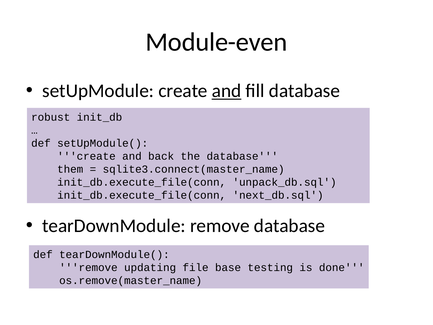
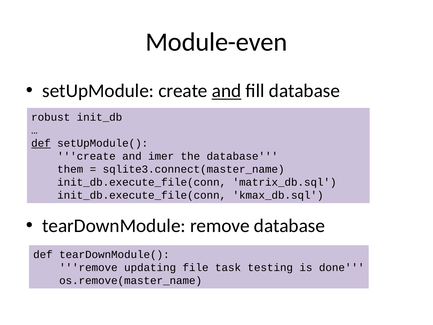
def underline: none -> present (41, 143)
back: back -> imer (161, 156)
unpack_db.sql: unpack_db.sql -> matrix_db.sql (285, 182)
next_db.sql: next_db.sql -> kmax_db.sql (278, 195)
base: base -> task (228, 267)
